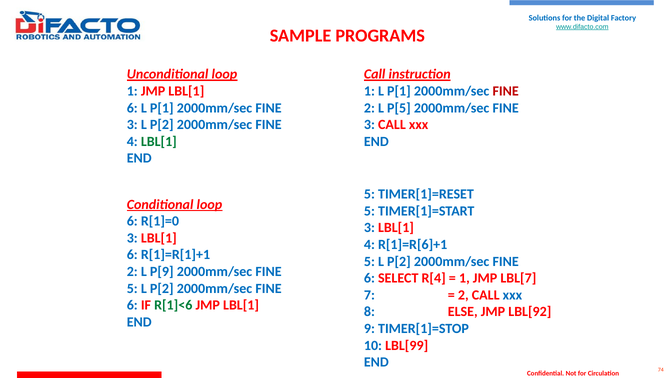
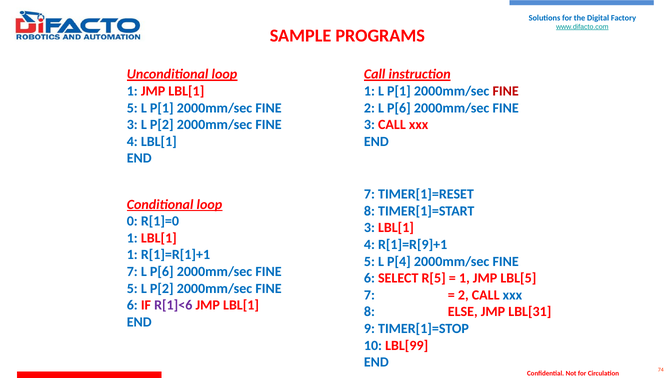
6: 6 -> 5 (132, 108)
2 L P[5: P[5 -> P[6 (399, 108)
LBL[1 colour: green -> blue (159, 142)
5: 5 -> 7 (369, 194)
5: 5 -> 8 (369, 211)
6: 6 -> 0 (132, 221)
3: 3 -> 1 (132, 238)
R[1]=R[6]+1: R[1]=R[6]+1 -> R[1]=R[9]+1 (413, 245)
6: 6 -> 1 (132, 255)
P[2: P[2 -> P[4 (399, 261)
2: 2 -> 7 (132, 272)
P[9: P[9 -> P[6 (162, 272)
R[4: R[4 -> R[5 (434, 278)
LBL[7: LBL[7 -> LBL[5 (518, 278)
R[1]<6 colour: green -> purple (173, 305)
LBL[92: LBL[92 -> LBL[31 (530, 312)
